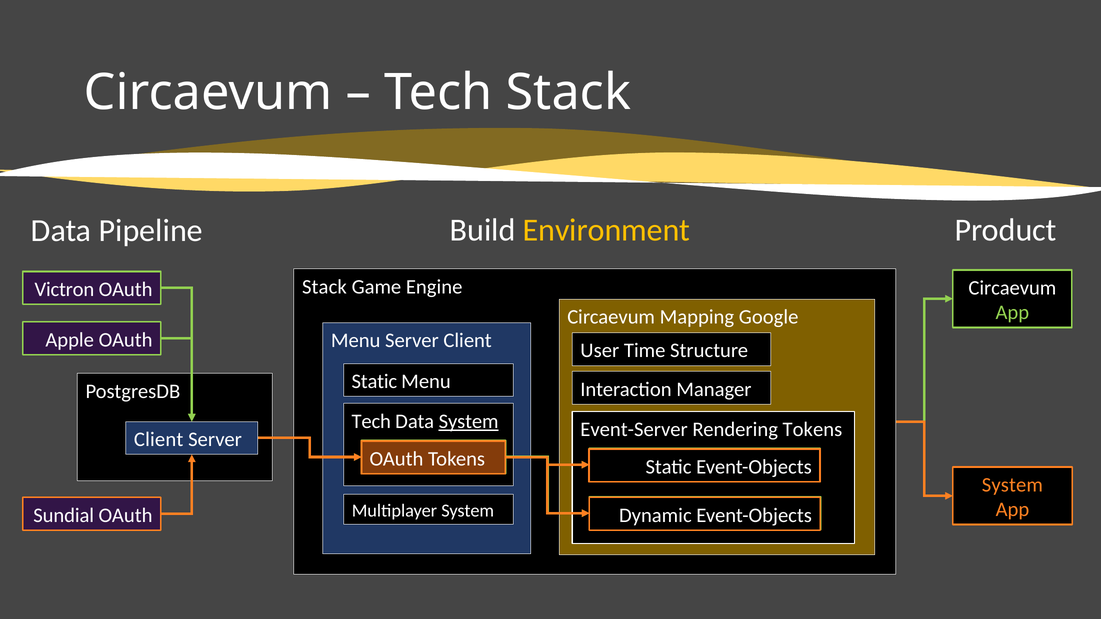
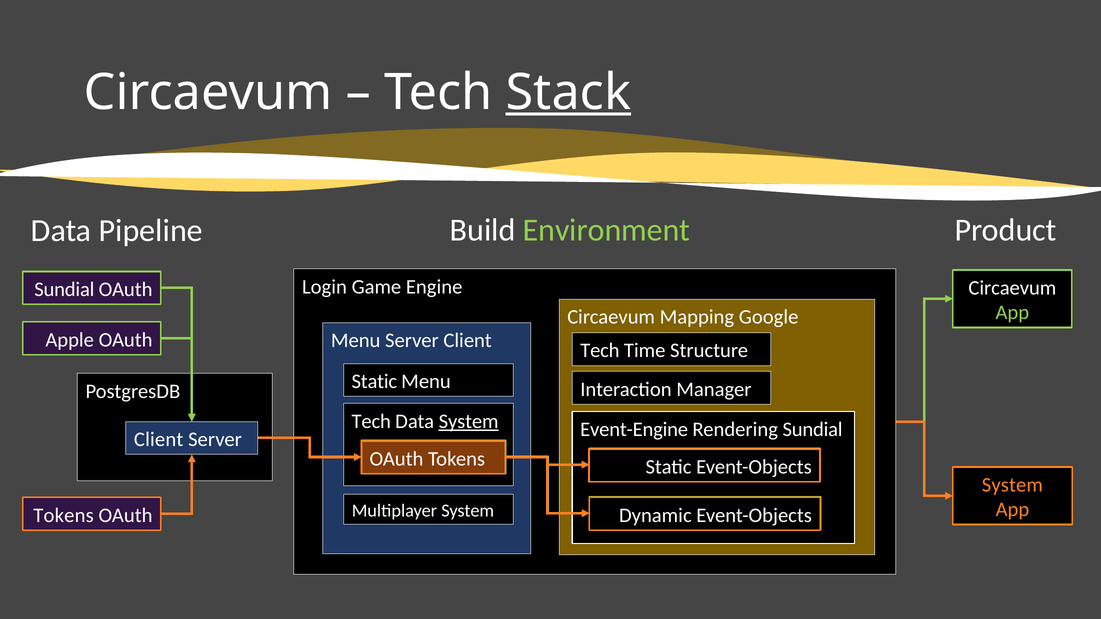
Stack underline: none -> present (568, 92)
Environment colour: yellow -> light green (606, 230)
Stack: Stack -> Login (324, 287)
Victron: Victron -> Sundial (64, 290)
User: User -> Tech (600, 351)
Event-Server: Event-Server -> Event-Engine (634, 430)
Rendering Tokens: Tokens -> Sundial (813, 430)
Sundial: Sundial -> Tokens (64, 516)
